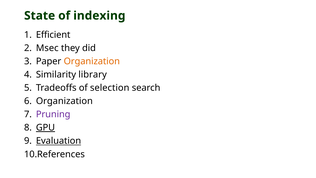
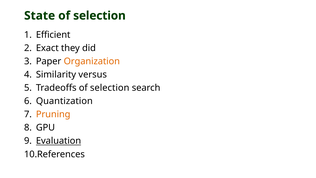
indexing: indexing -> selection (99, 16)
Msec: Msec -> Exact (47, 48)
library: library -> versus (93, 74)
Organization: Organization -> Quantization (64, 101)
Pruning colour: purple -> orange (53, 114)
GPU underline: present -> none (45, 127)
